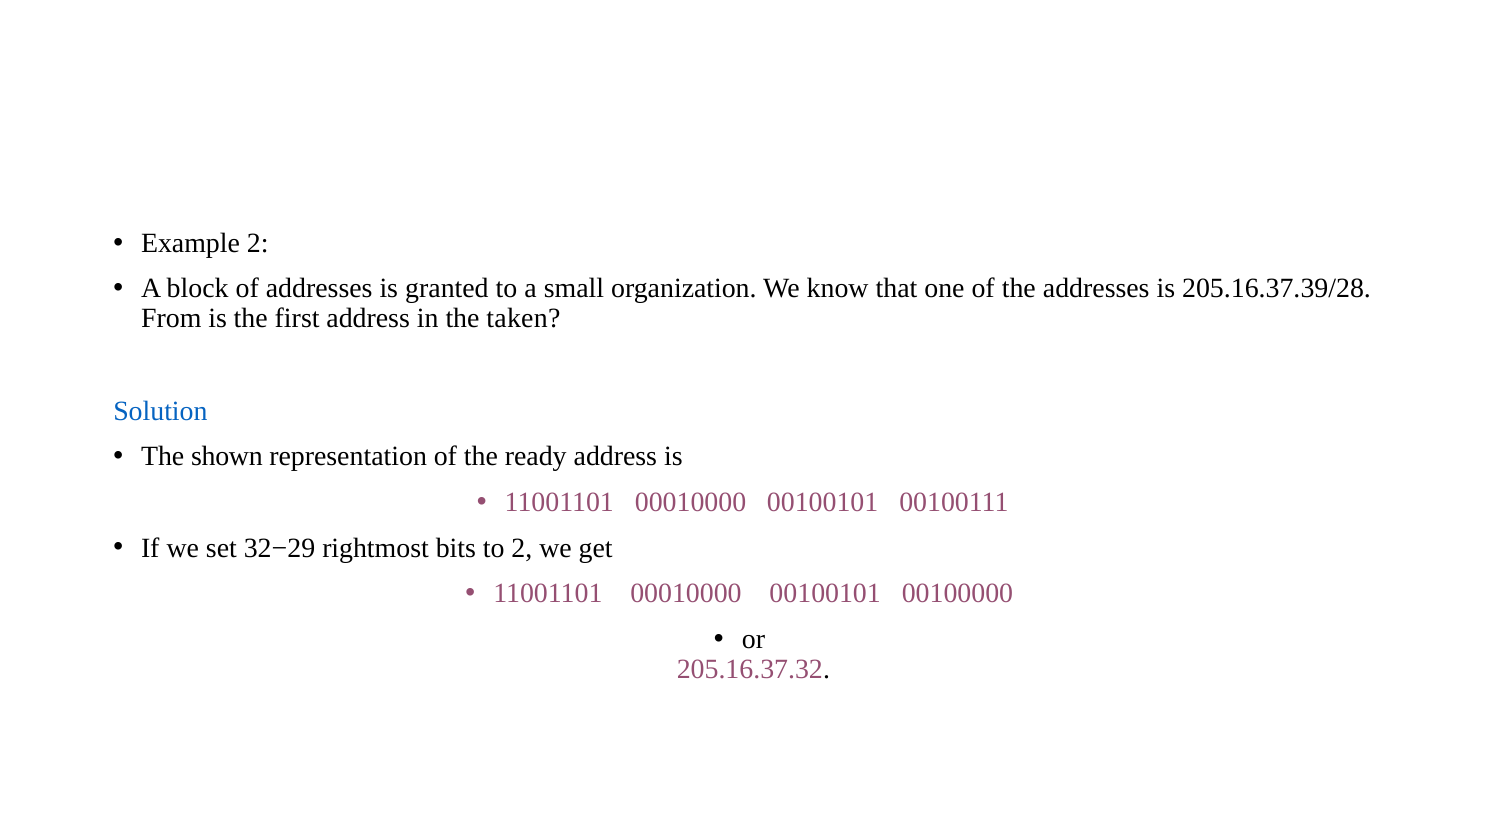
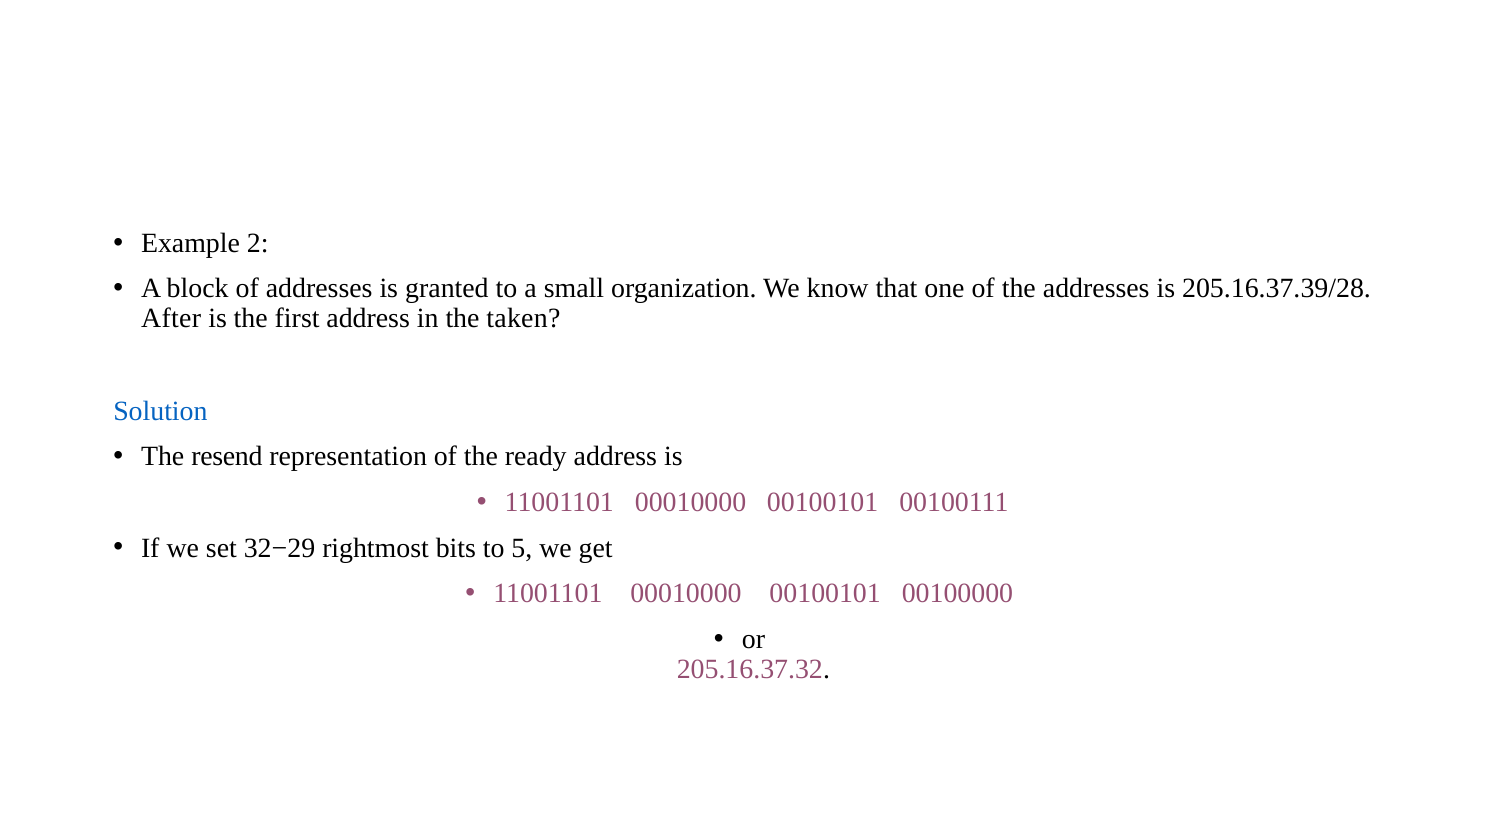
From: From -> After (171, 319)
shown: shown -> resend (227, 457)
to 2: 2 -> 5 (522, 548)
